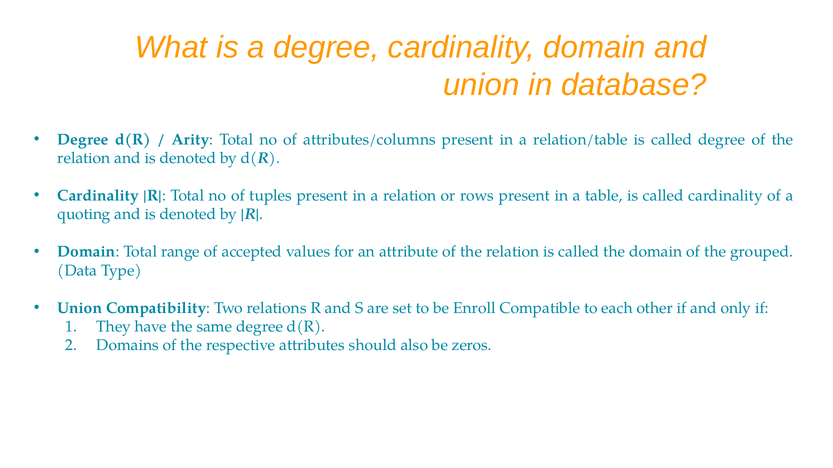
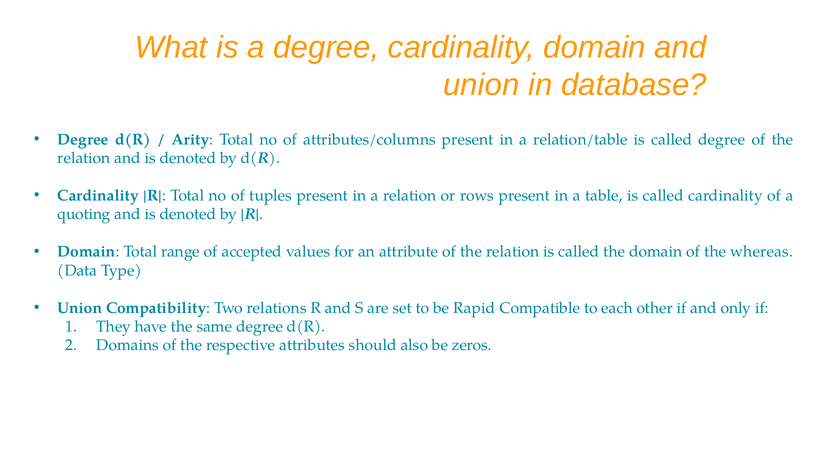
grouped: grouped -> whereas (762, 252)
Enroll: Enroll -> Rapid (474, 308)
